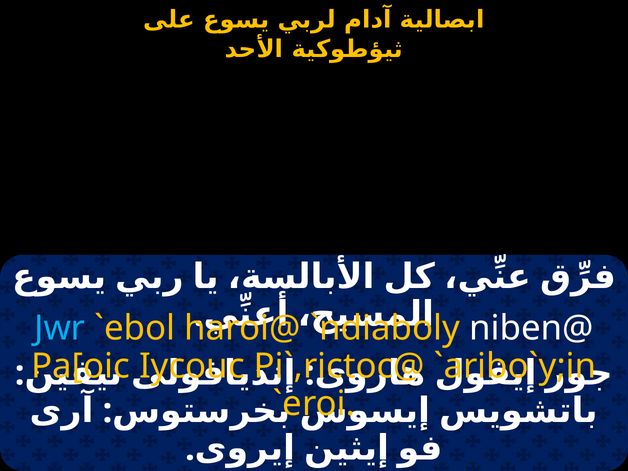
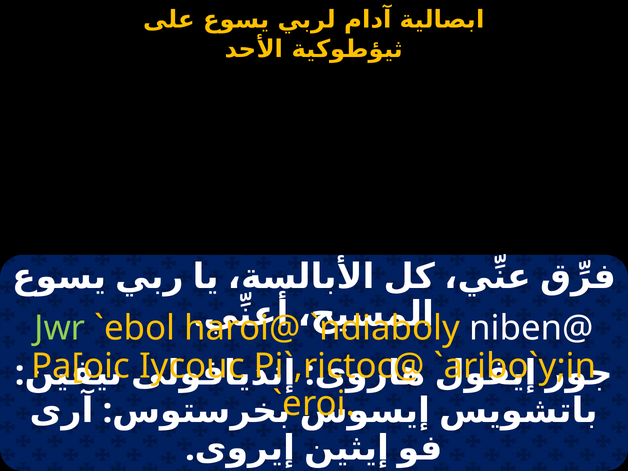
Jwr colour: light blue -> light green (60, 328)
